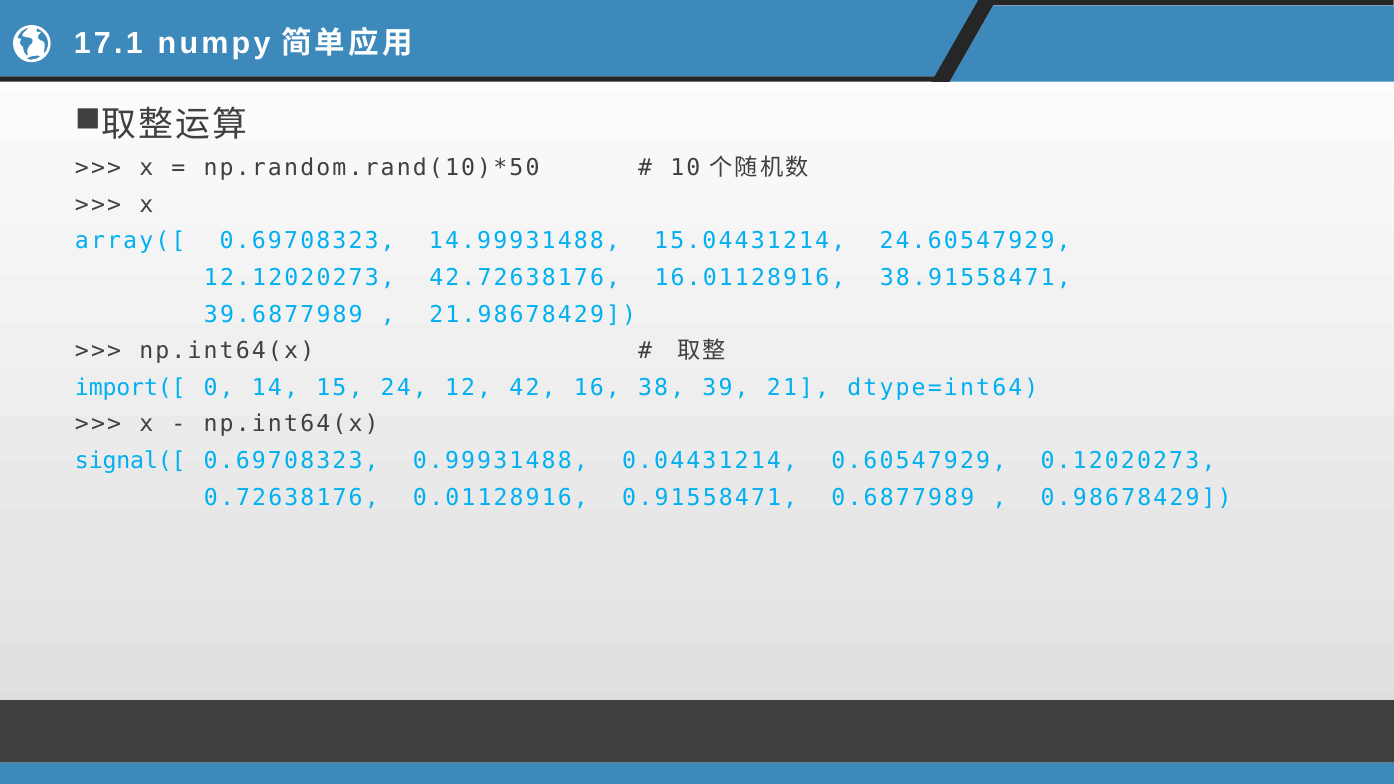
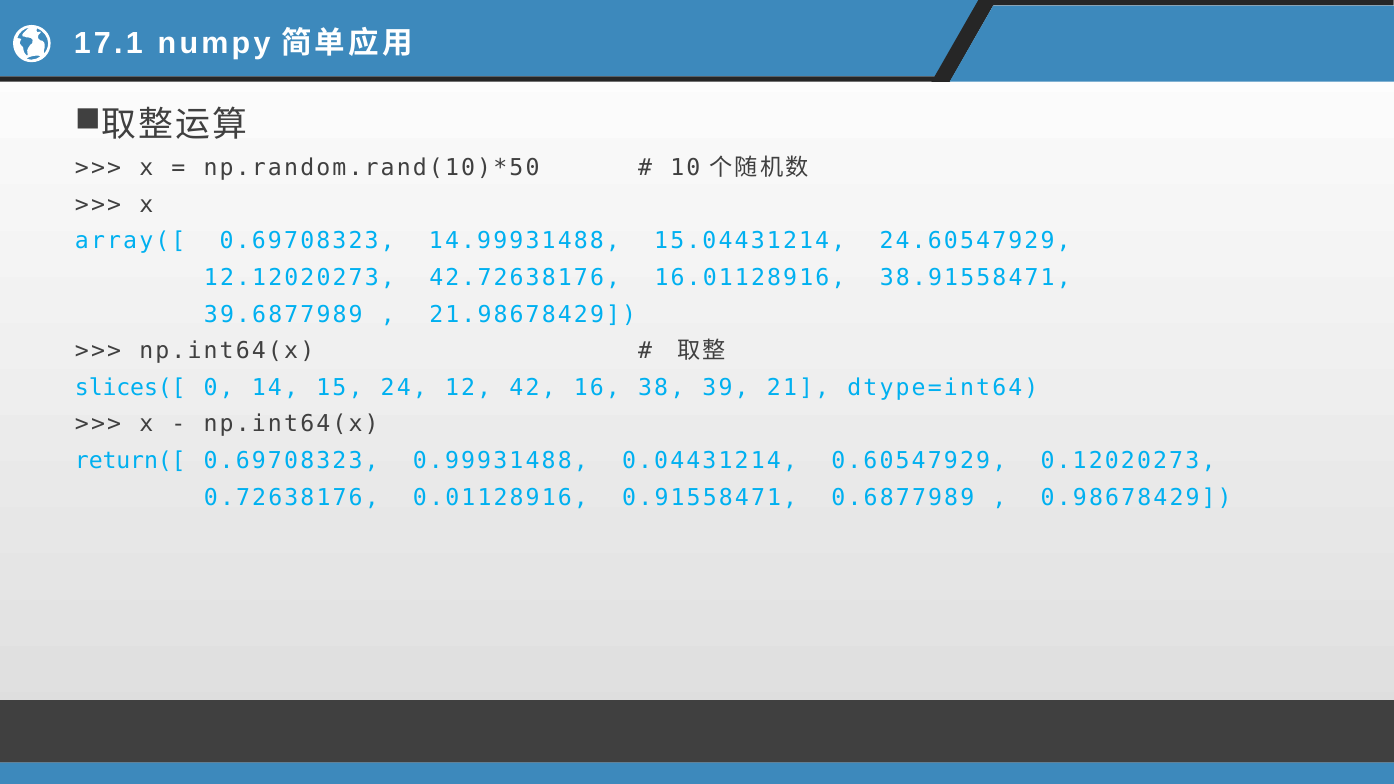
import([: import([ -> slices([ (130, 388)
signal([: signal([ -> return([ (130, 461)
